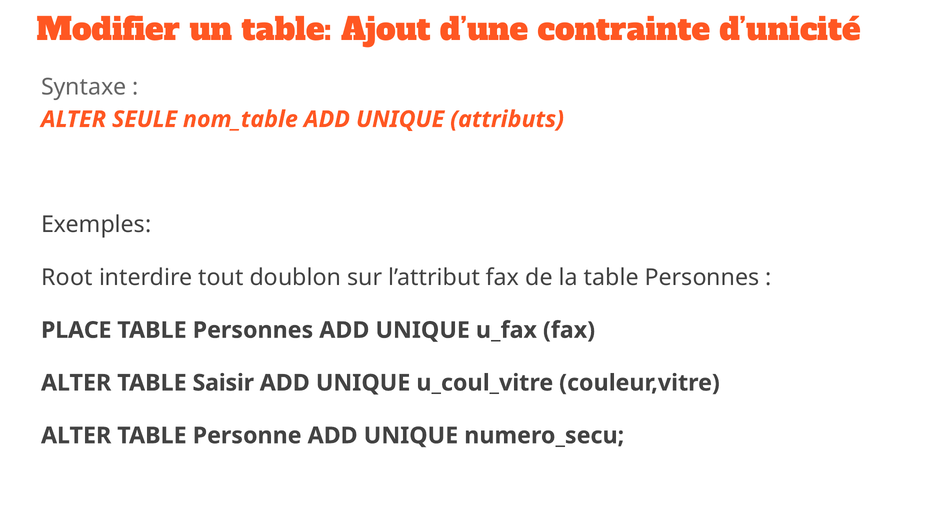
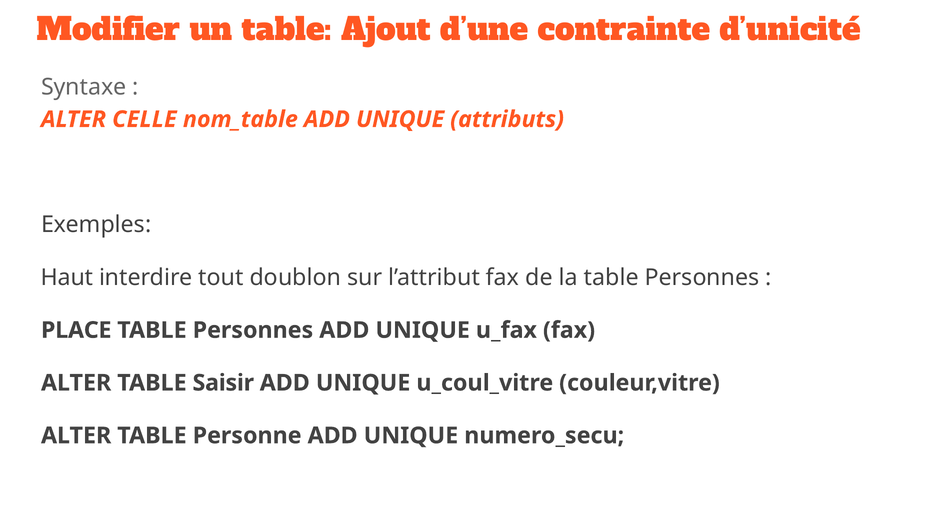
SEULE: SEULE -> CELLE (144, 119)
Root: Root -> Haut (67, 278)
